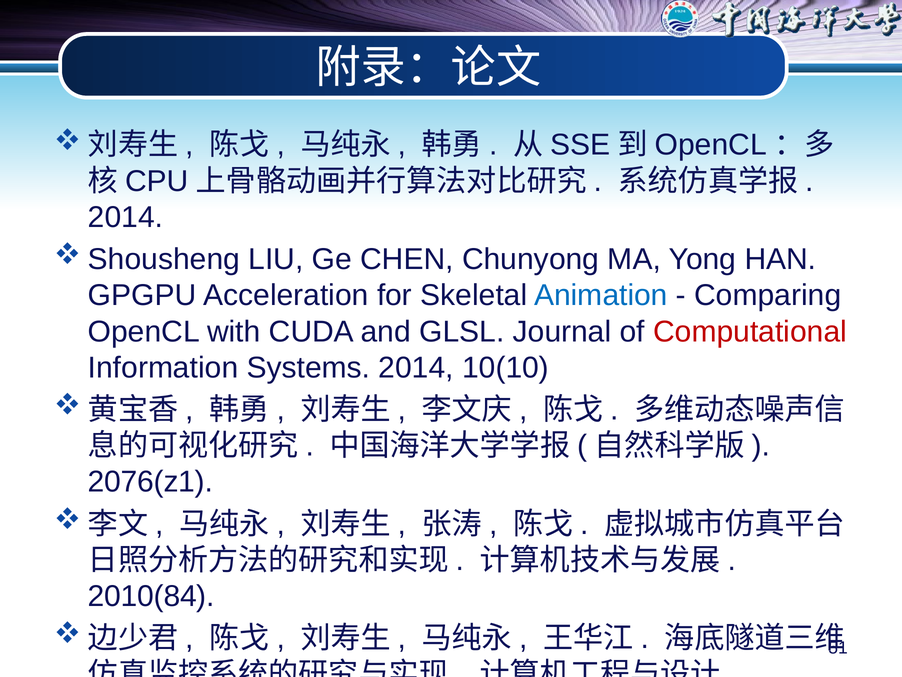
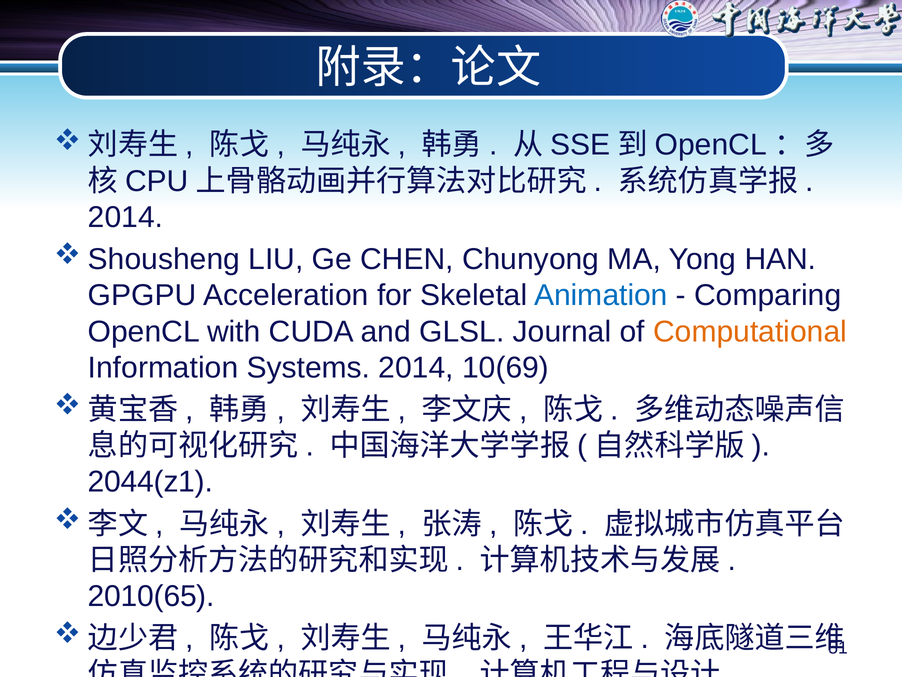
Computational colour: red -> orange (750, 331)
10(10: 10(10 -> 10(69 (506, 367)
2076(z1: 2076(z1 -> 2044(z1 (150, 482)
2010(84: 2010(84 -> 2010(65 (151, 596)
